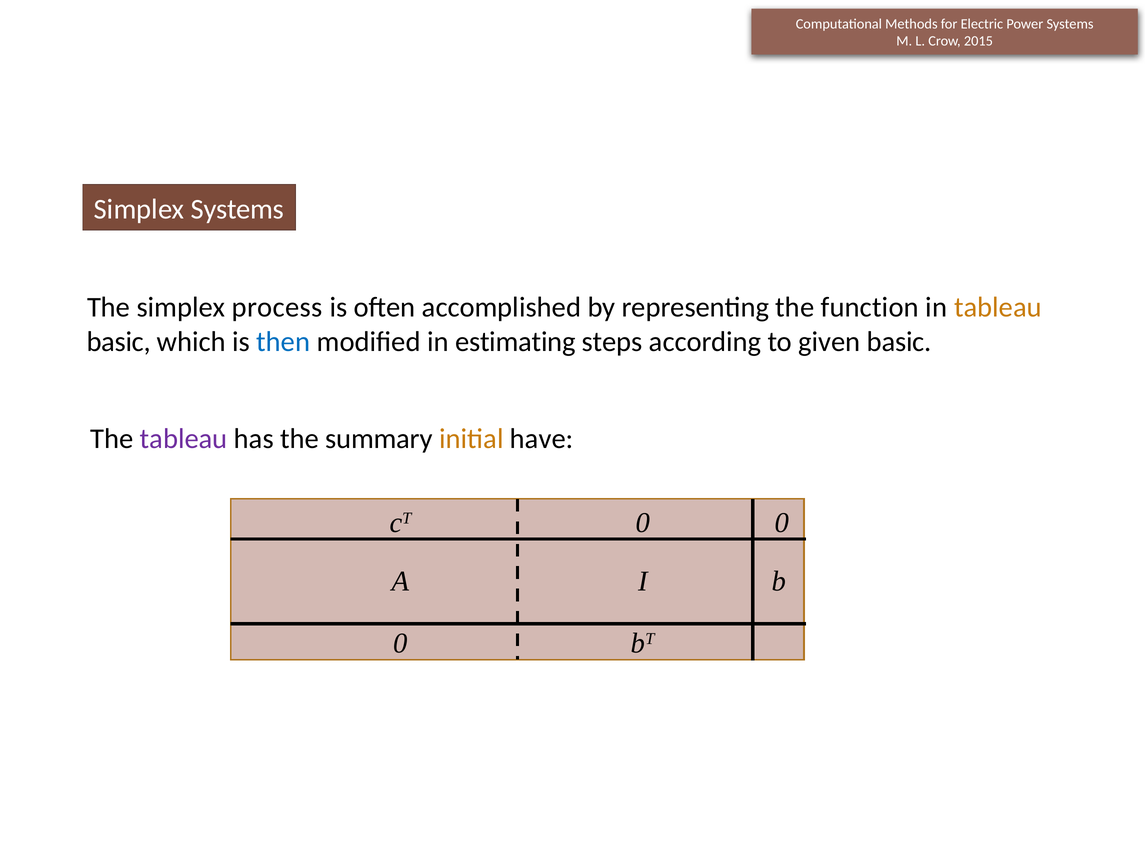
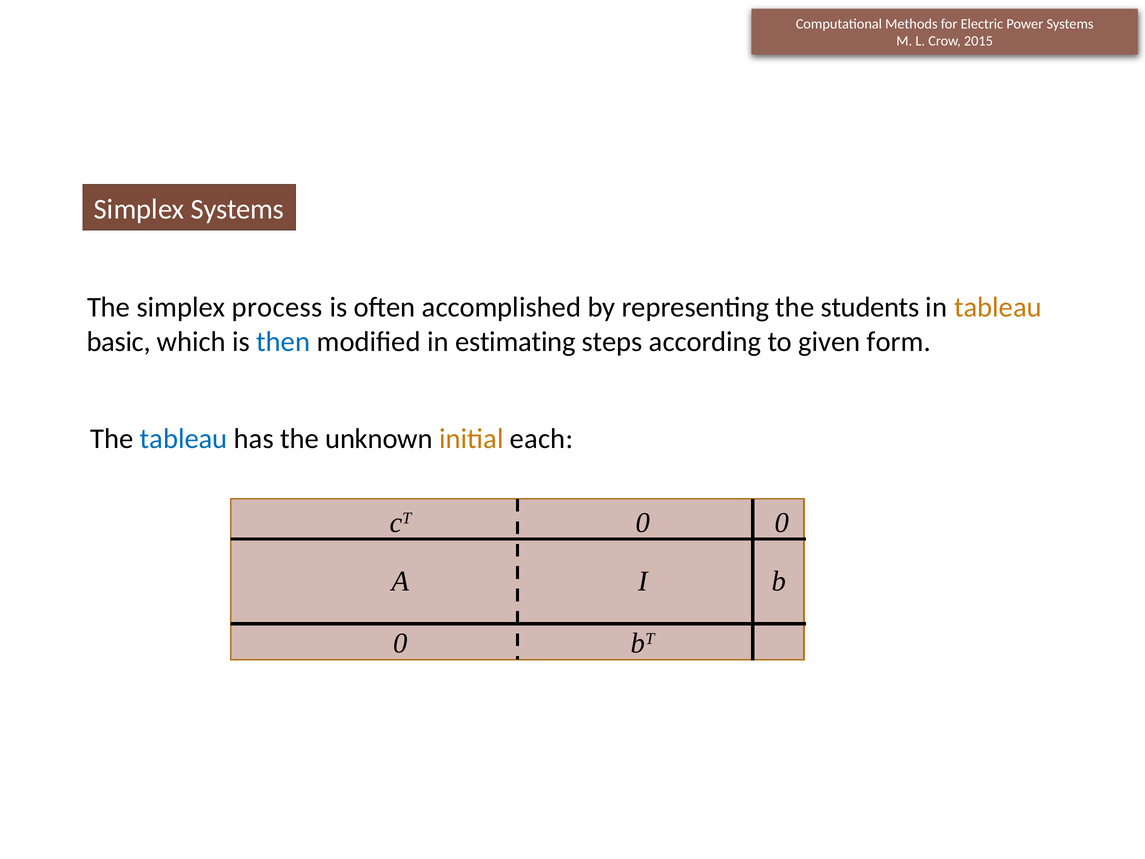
function: function -> students (870, 307)
given basic: basic -> form (899, 342)
tableau colour: purple -> blue (184, 439)
summary: summary -> unknown (379, 439)
have: have -> each (542, 439)
